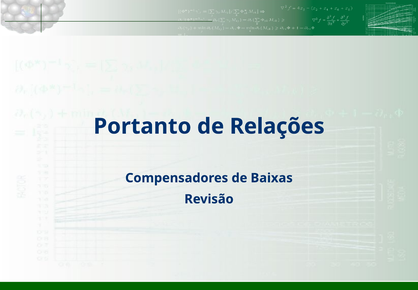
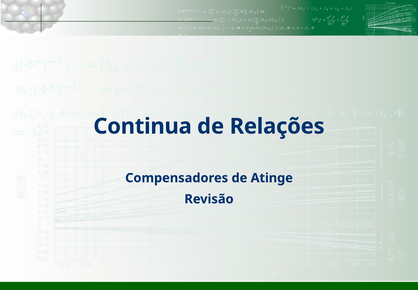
Portanto: Portanto -> Continua (143, 126)
Baixas: Baixas -> Atinge (272, 178)
